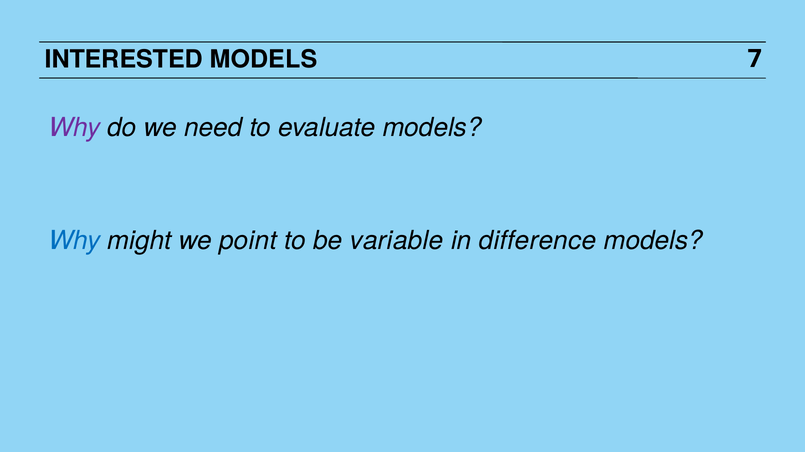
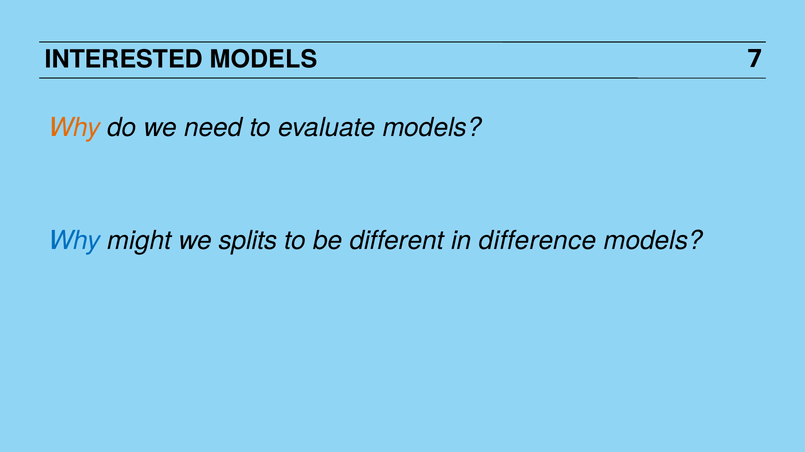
Why colour: purple -> orange (75, 127)
point: point -> splits (248, 241)
variable: variable -> different (397, 241)
